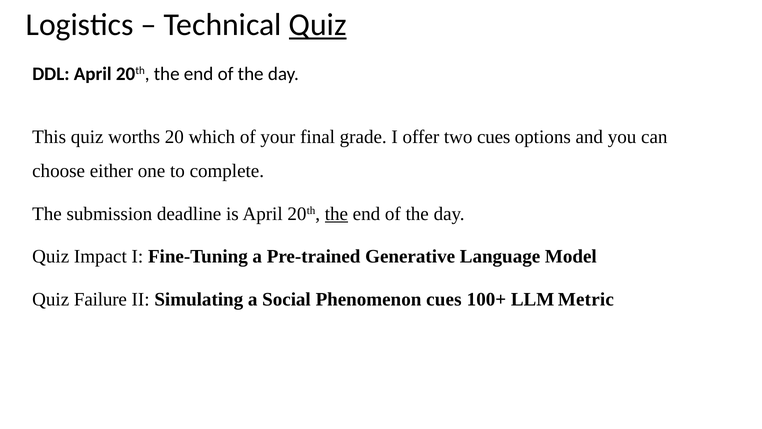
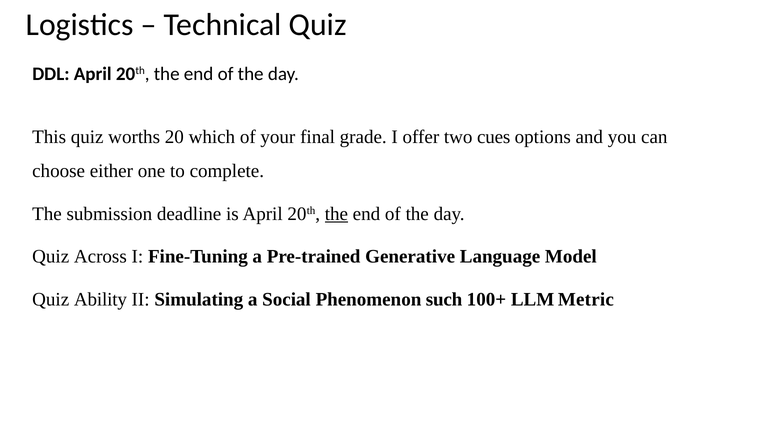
Quiz underline: present -> none (318, 25)
Impact: Impact -> Across (100, 256)
Failure: Failure -> Ability (100, 299)
Phenomenon cues: cues -> such (444, 299)
